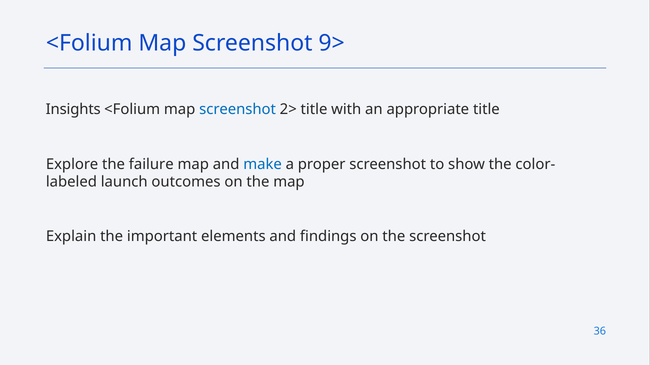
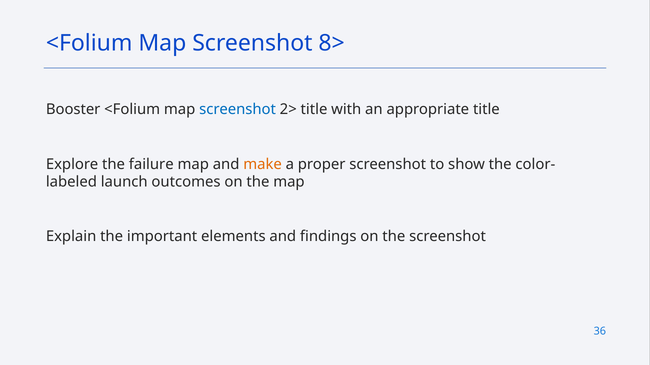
9>: 9> -> 8> (332, 43)
Insights: Insights -> Booster (73, 110)
make colour: blue -> orange (263, 164)
